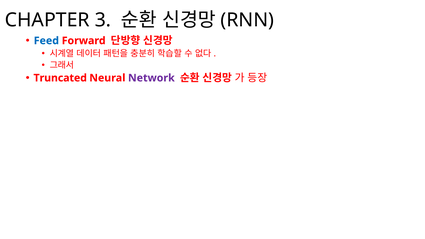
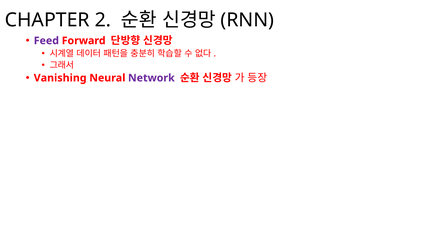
3: 3 -> 2 (103, 20)
Feed colour: blue -> purple (46, 41)
Truncated: Truncated -> Vanishing (60, 78)
